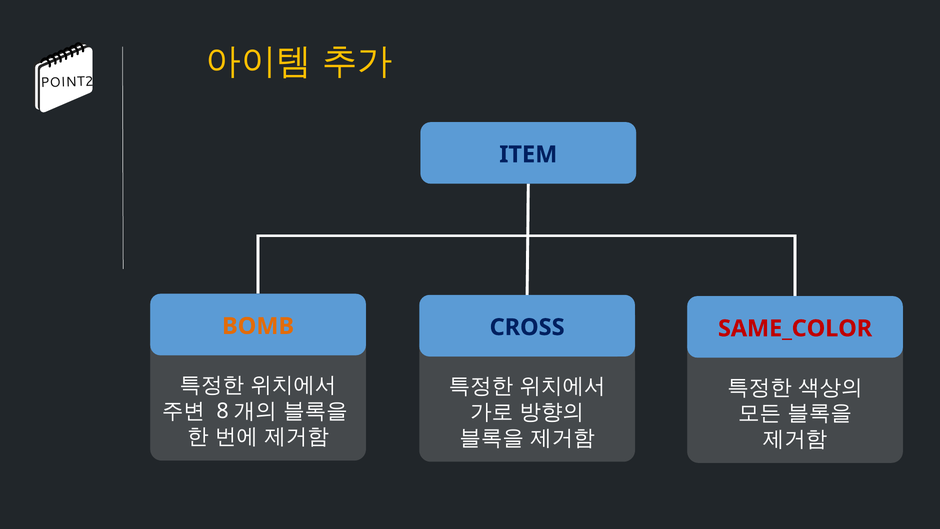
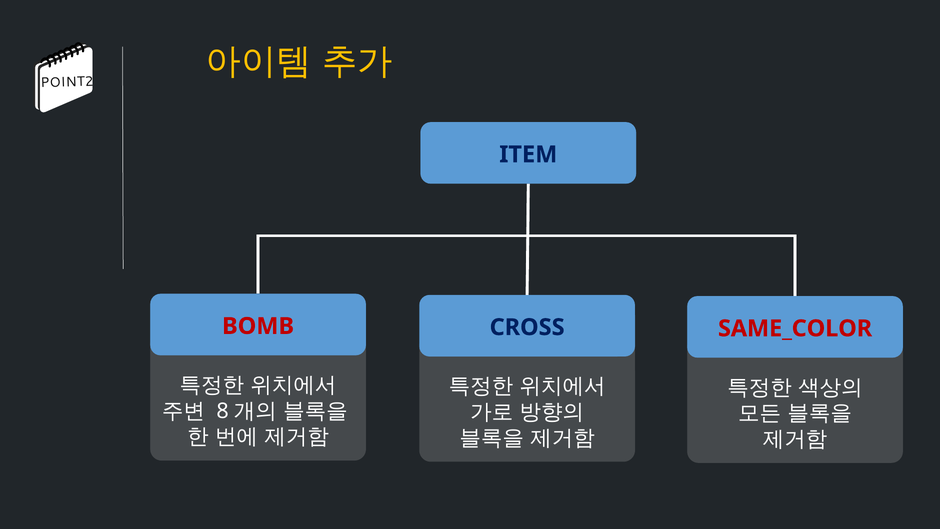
BOMB colour: orange -> red (258, 326)
